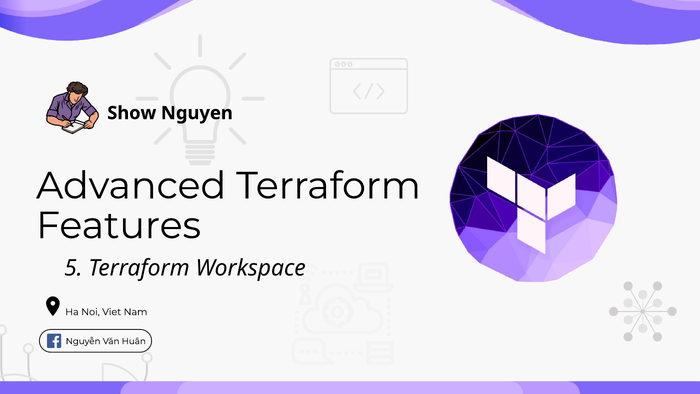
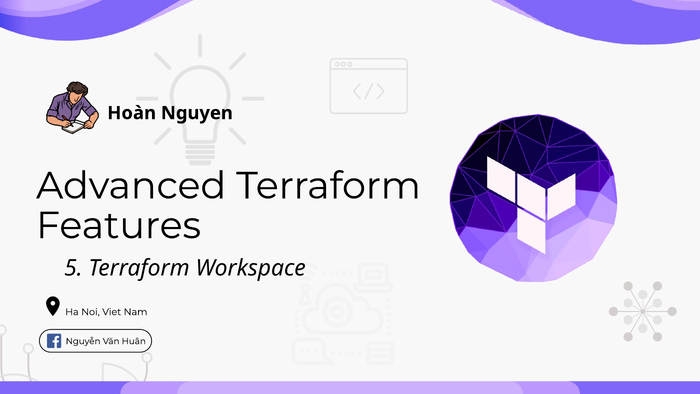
Show: Show -> Hoàn (132, 113)
